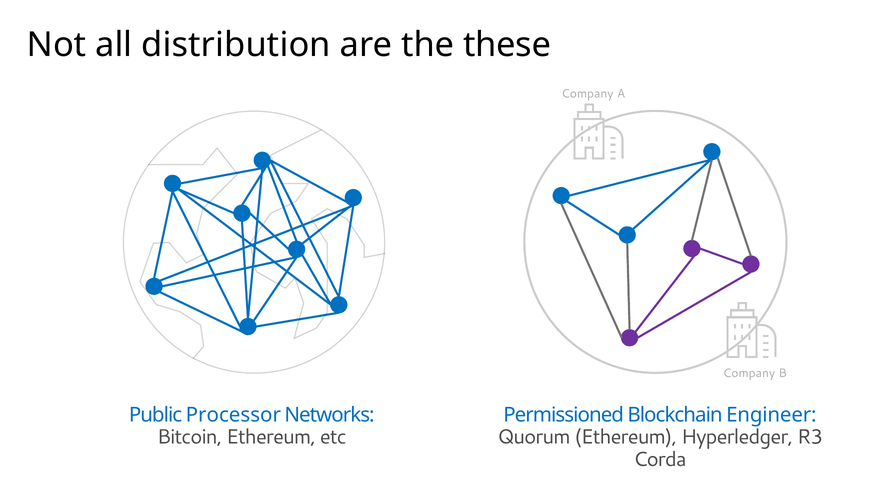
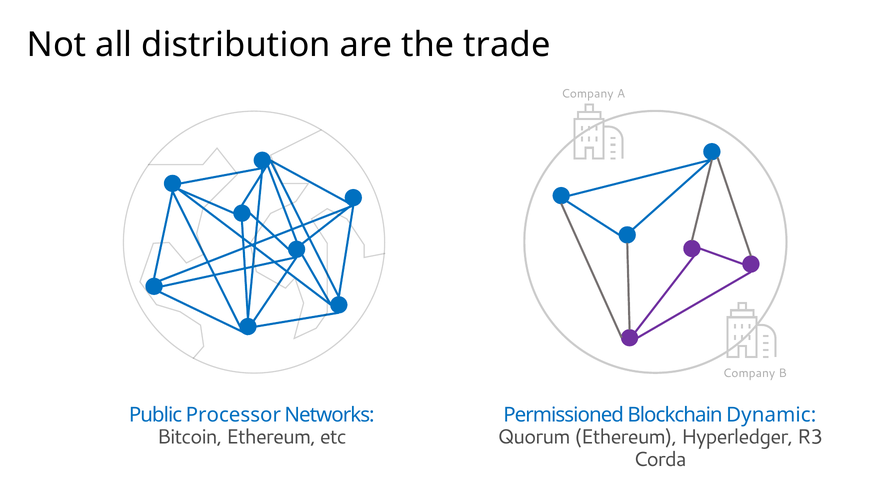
these: these -> trade (507, 45)
Engineer: Engineer -> Dynamic (771, 415)
